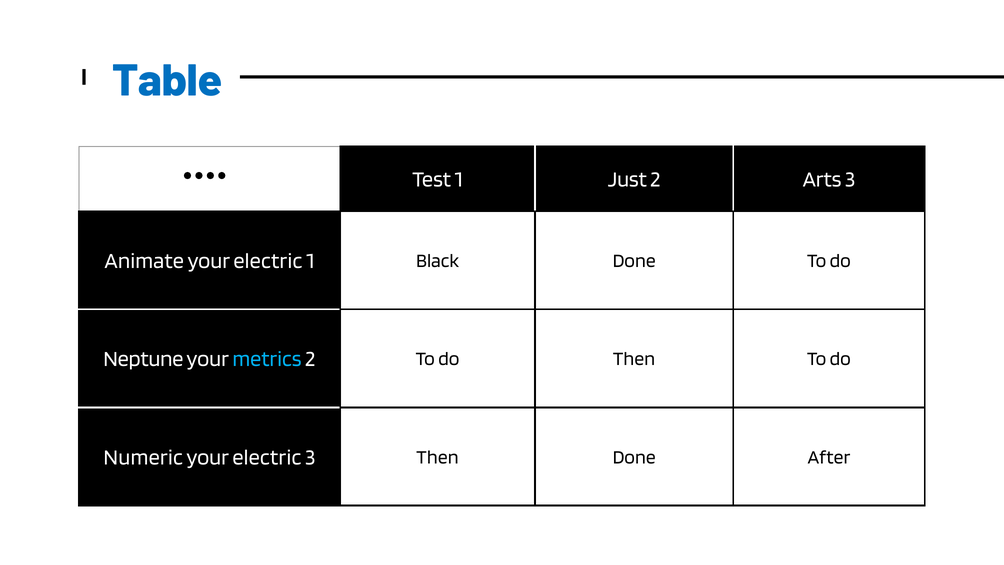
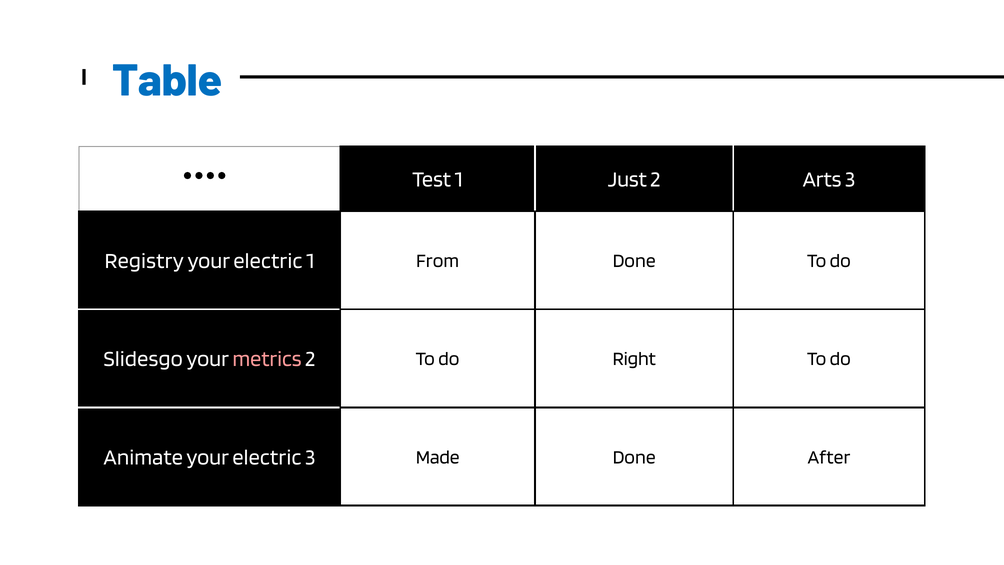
Animate: Animate -> Registry (144, 261)
Black: Black -> From (438, 261)
Neptune: Neptune -> Slidesgo (143, 359)
metrics colour: light blue -> pink (267, 359)
do Then: Then -> Right (634, 359)
Numeric: Numeric -> Animate (143, 457)
3 Then: Then -> Made (438, 457)
